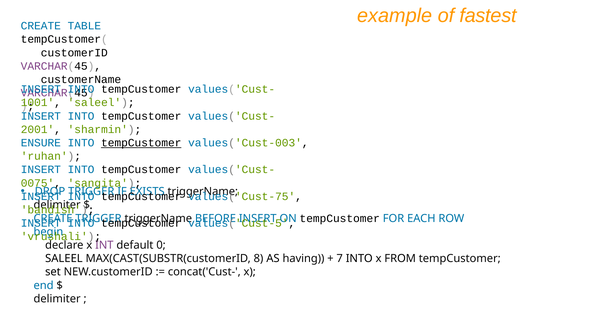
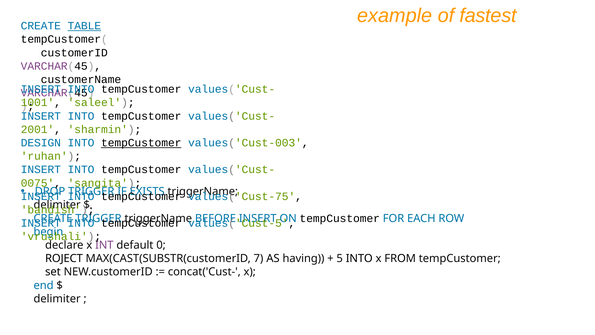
TABLE underline: none -> present (84, 26)
ENSURE: ENSURE -> DESIGN (41, 143)
SALEEL: SALEEL -> ROJECT (64, 258)
8: 8 -> 7 (258, 258)
7: 7 -> 5 (340, 258)
